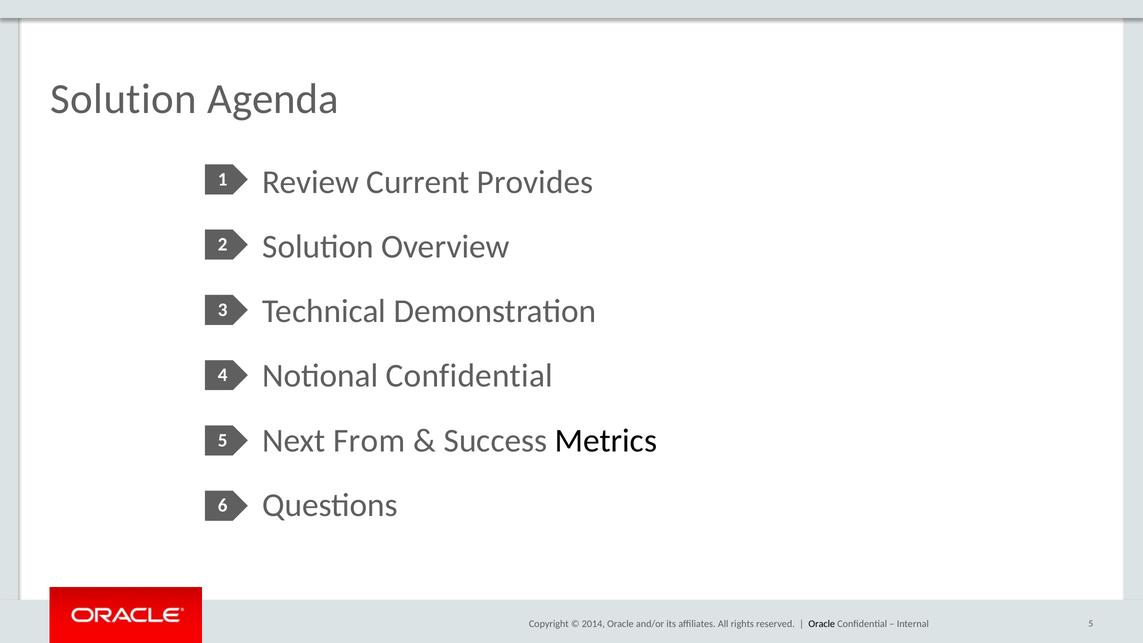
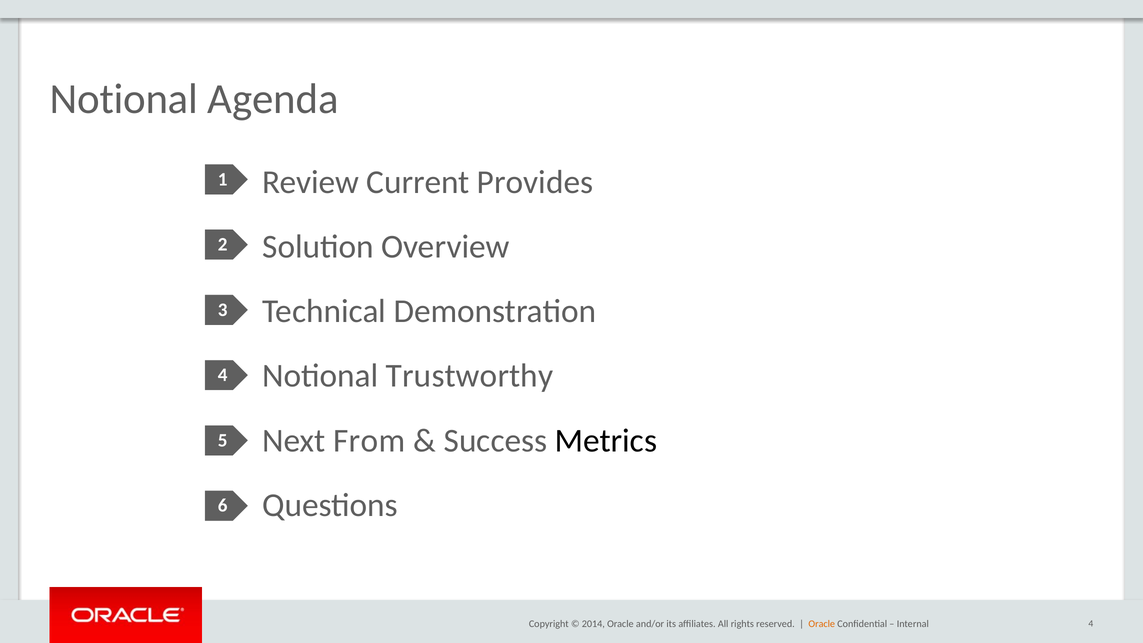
Solution: Solution -> Notional (124, 99)
Notional Confidential: Confidential -> Trustworthy (470, 376)
Oracle colour: black -> orange (822, 624)
Internal 5: 5 -> 4 (1091, 624)
